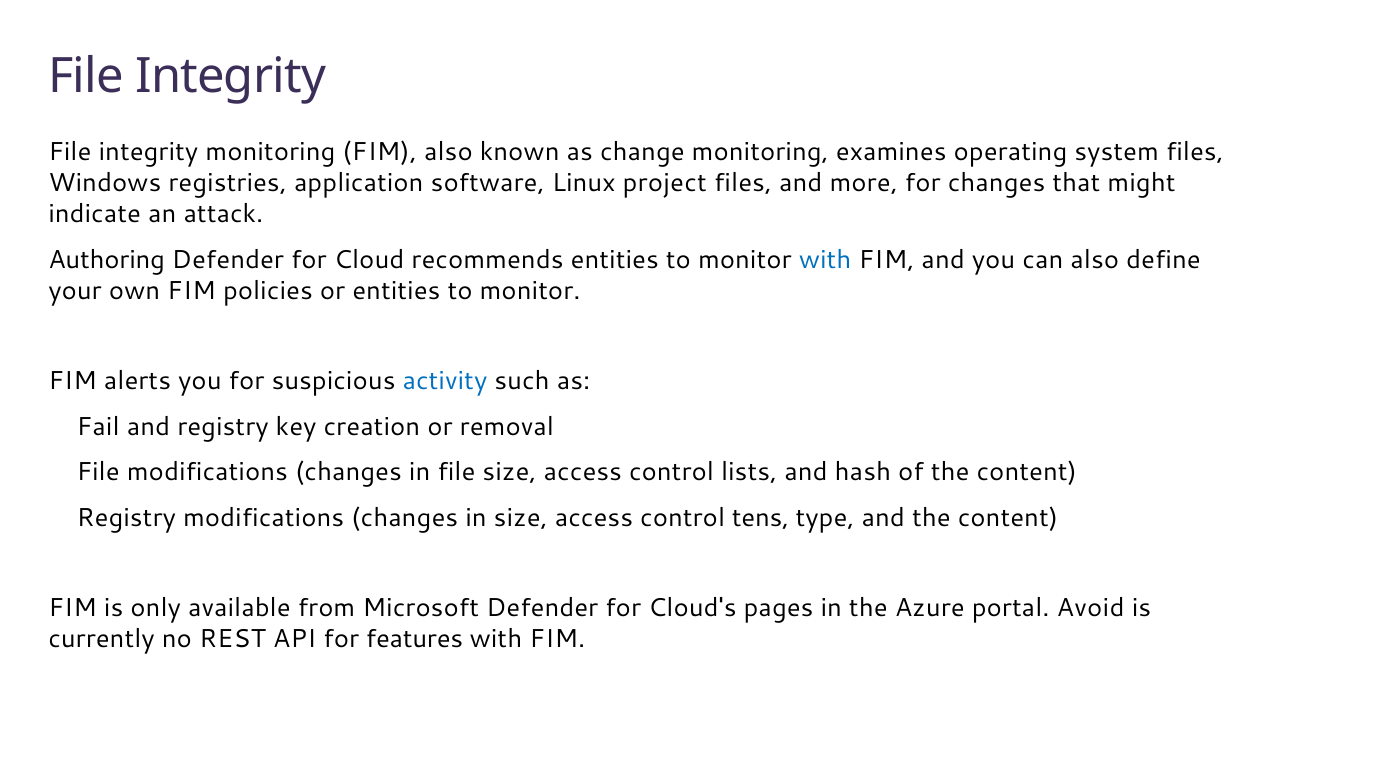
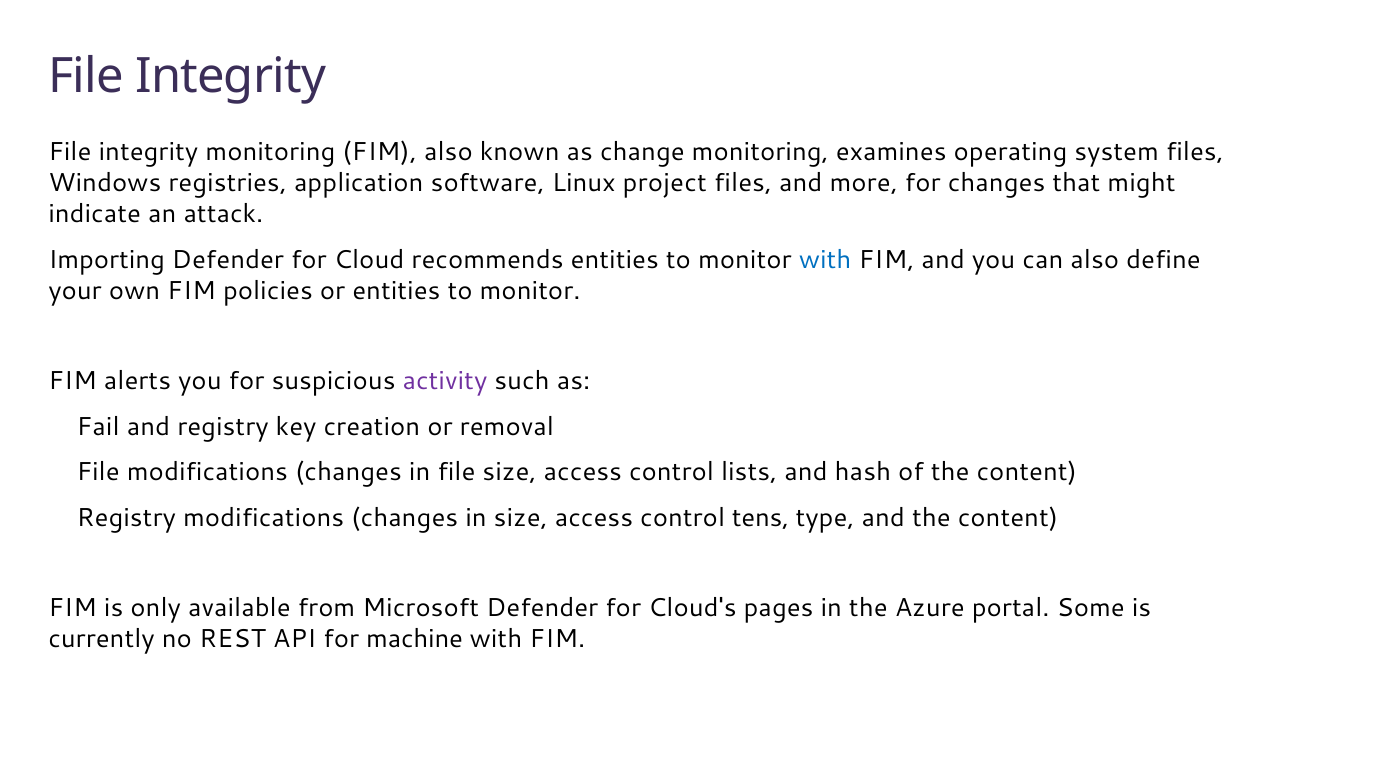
Authoring: Authoring -> Importing (107, 260)
activity colour: blue -> purple (445, 382)
Avoid: Avoid -> Some (1091, 609)
features: features -> machine (415, 640)
